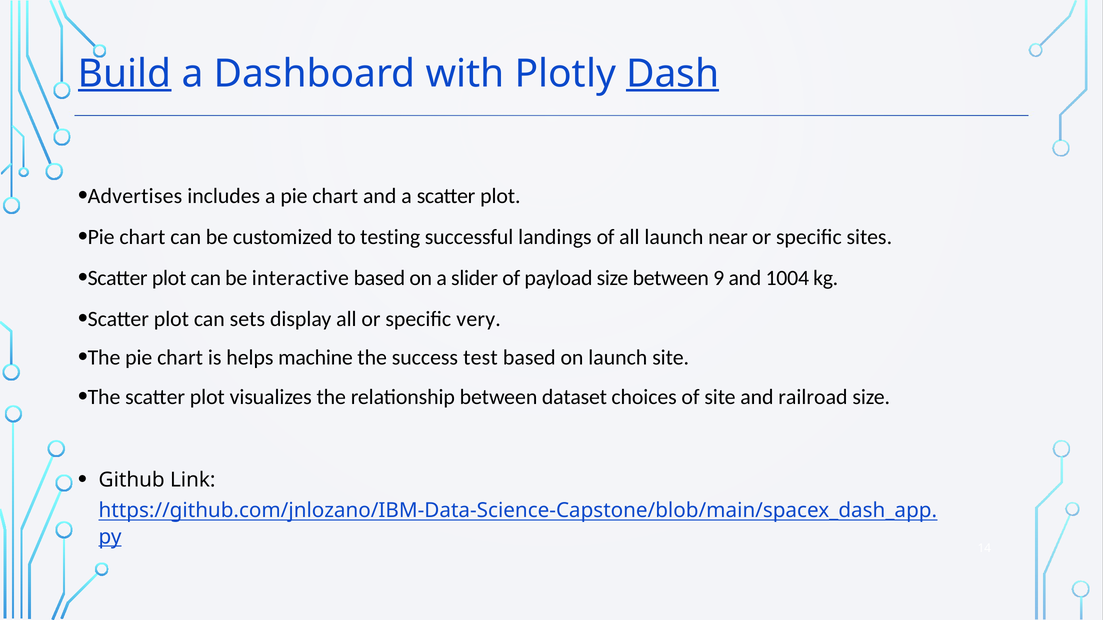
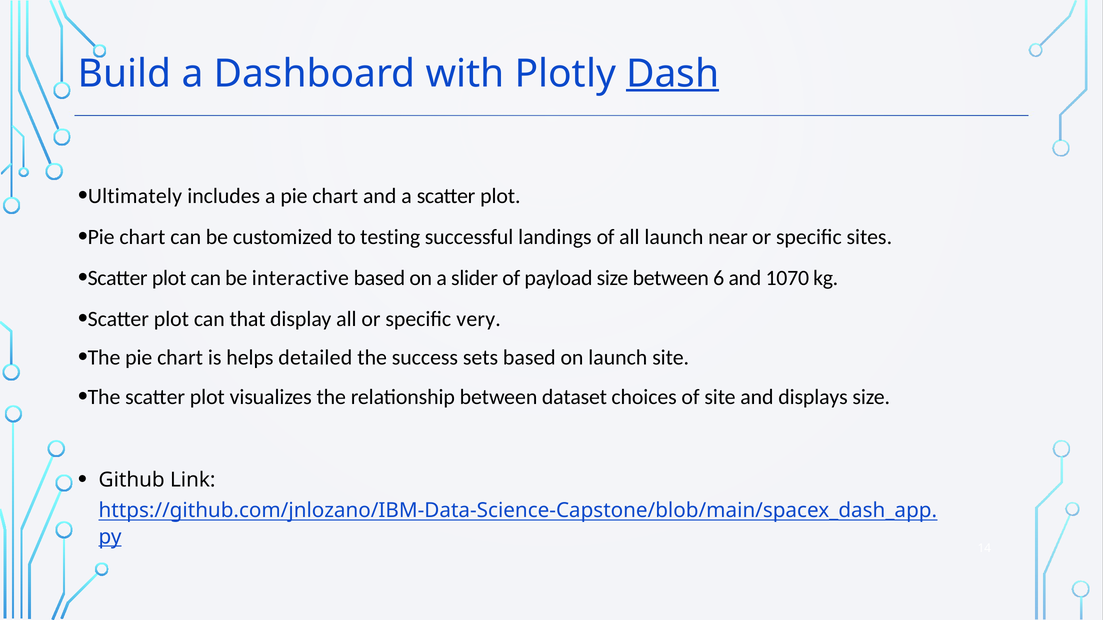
Build underline: present -> none (125, 74)
Advertises: Advertises -> Ultimately (135, 196)
9: 9 -> 6 (719, 278)
1004: 1004 -> 1070 (787, 278)
sets: sets -> that (248, 319)
machine: machine -> detailed (315, 358)
test: test -> sets (481, 358)
railroad: railroad -> displays (813, 397)
